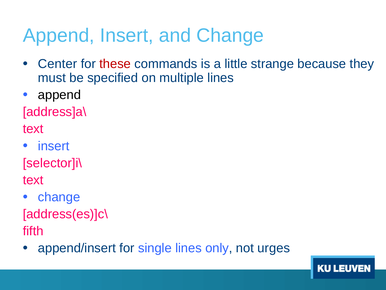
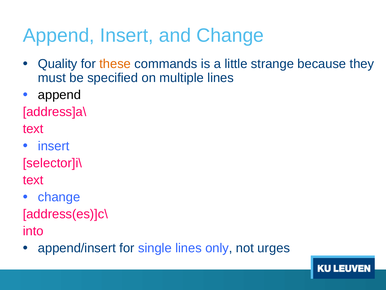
Center: Center -> Quality (58, 64)
these colour: red -> orange (115, 64)
fifth: fifth -> into (33, 231)
